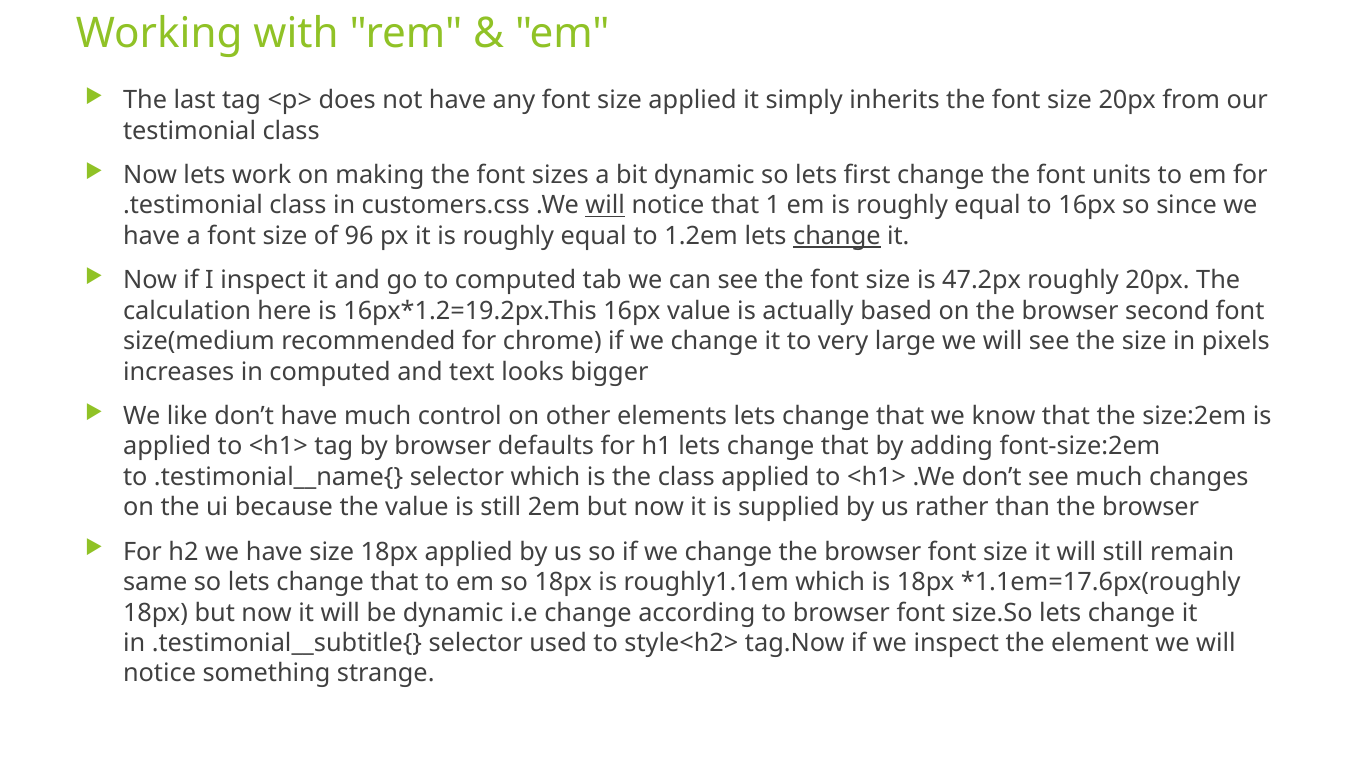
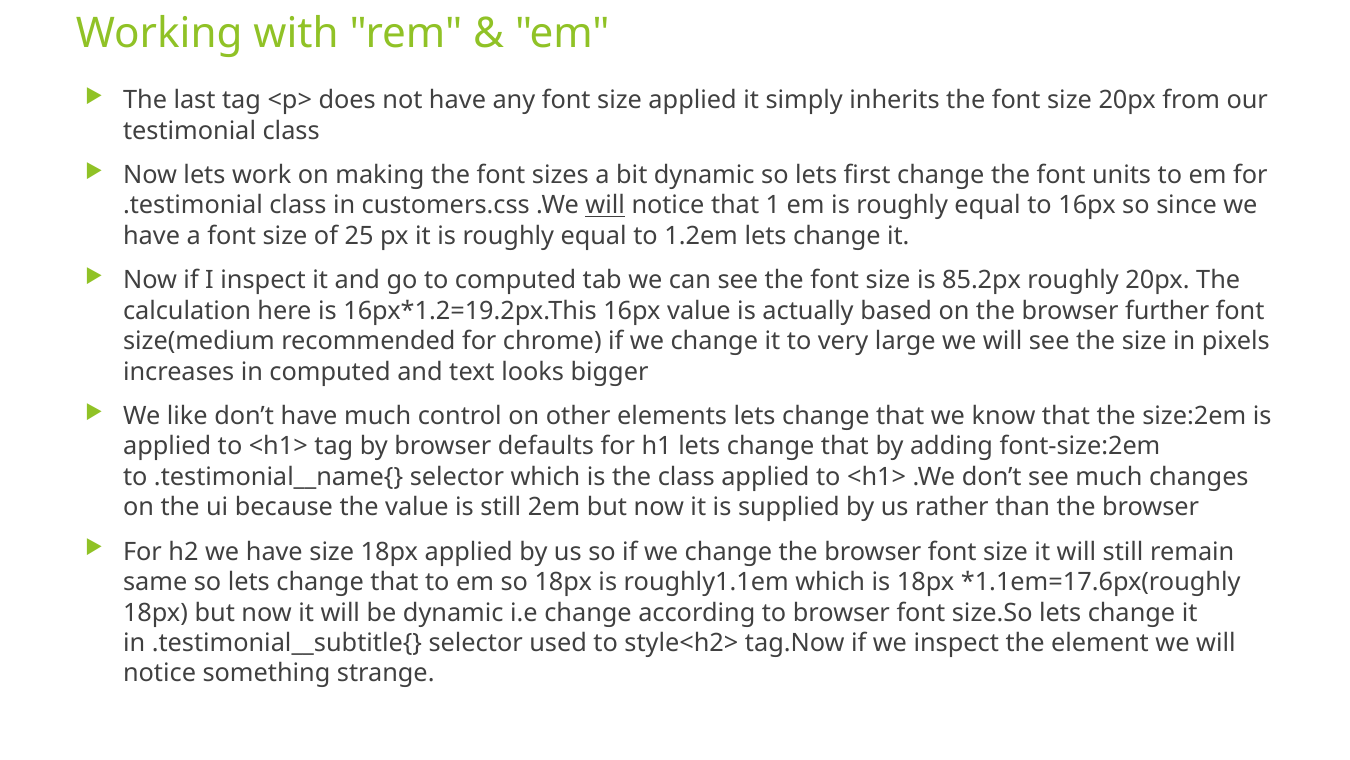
96: 96 -> 25 (359, 236)
change underline: present -> none (837, 236)
47.2px: 47.2px -> 85.2px (982, 280)
second: second -> further (1167, 311)
